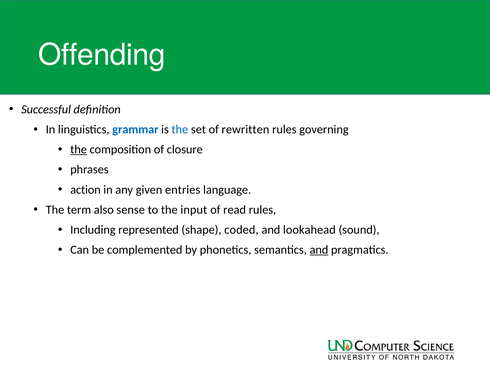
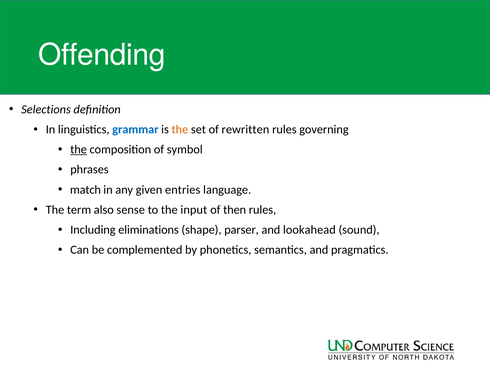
Successful: Successful -> Selections (46, 109)
the colour: blue -> orange (180, 129)
closure: closure -> symbol (185, 149)
action: action -> match (85, 189)
read: read -> then (235, 209)
represented: represented -> eliminations (149, 229)
coded: coded -> parser (242, 229)
and underline: present -> none (319, 250)
